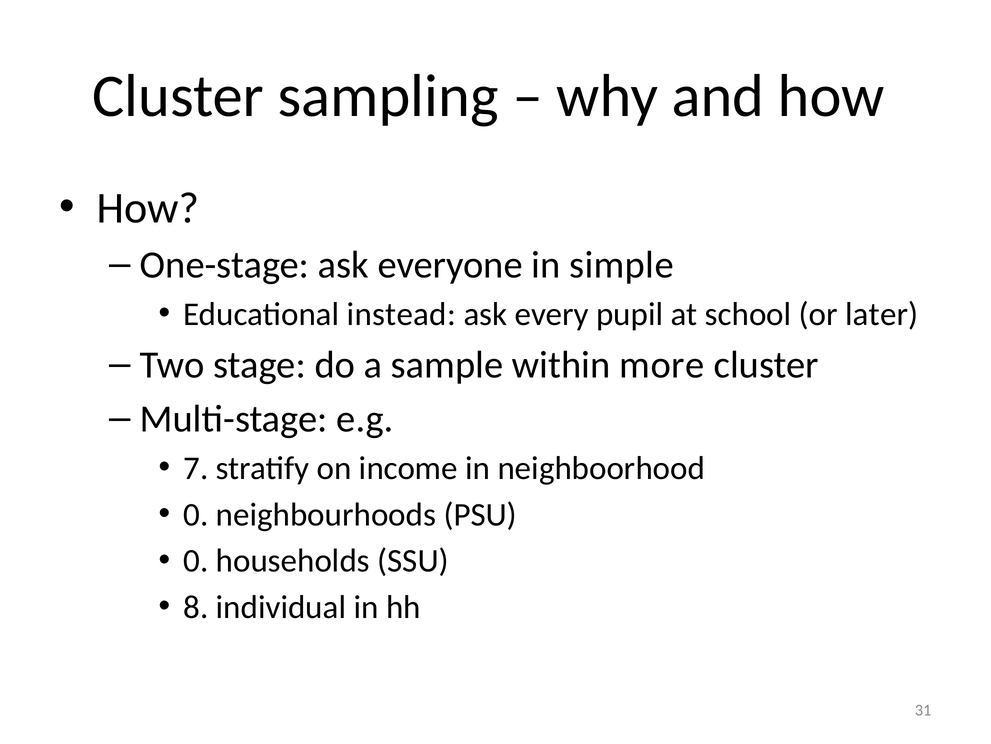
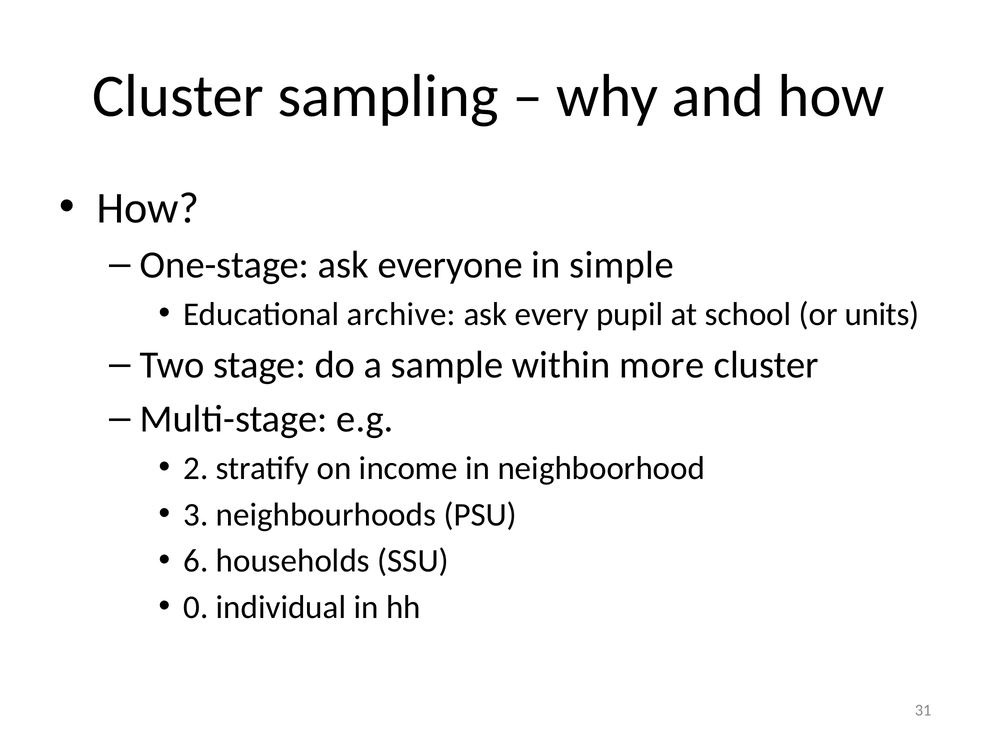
instead: instead -> archive (401, 314)
later: later -> units (882, 314)
7: 7 -> 2 (196, 468)
0: 0 -> 3 (196, 514)
0: 0 -> 6 (196, 560)
8: 8 -> 0 (196, 607)
